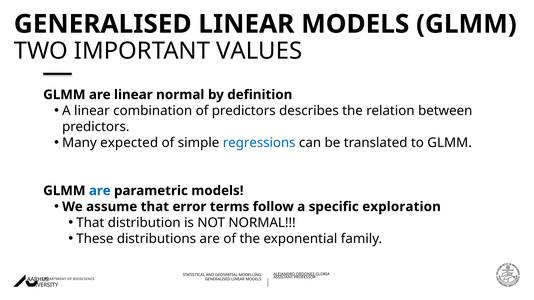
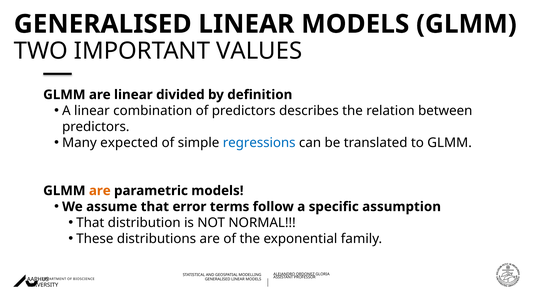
linear normal: normal -> divided (180, 95)
are colour: blue -> orange (100, 191)
exploration: exploration -> assumption (402, 207)
